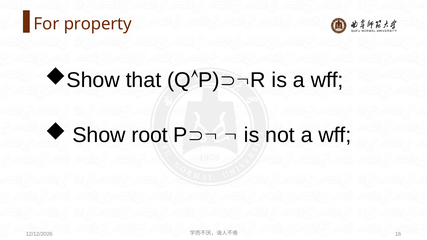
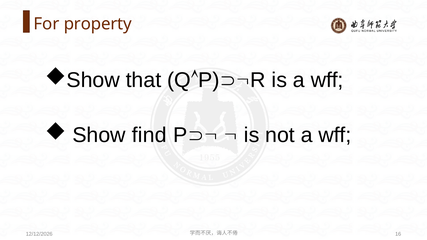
root: root -> find (149, 135)
